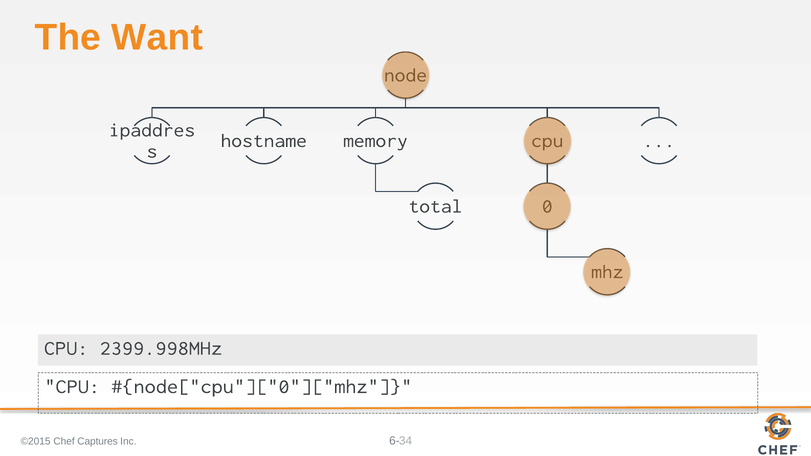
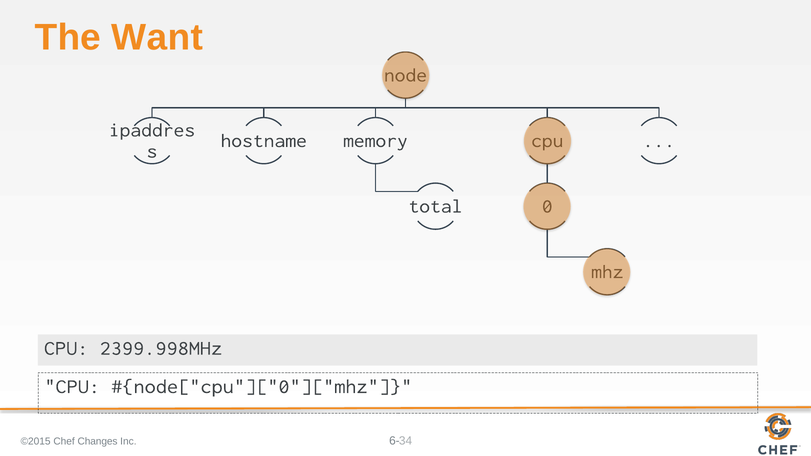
Captures: Captures -> Changes (98, 441)
